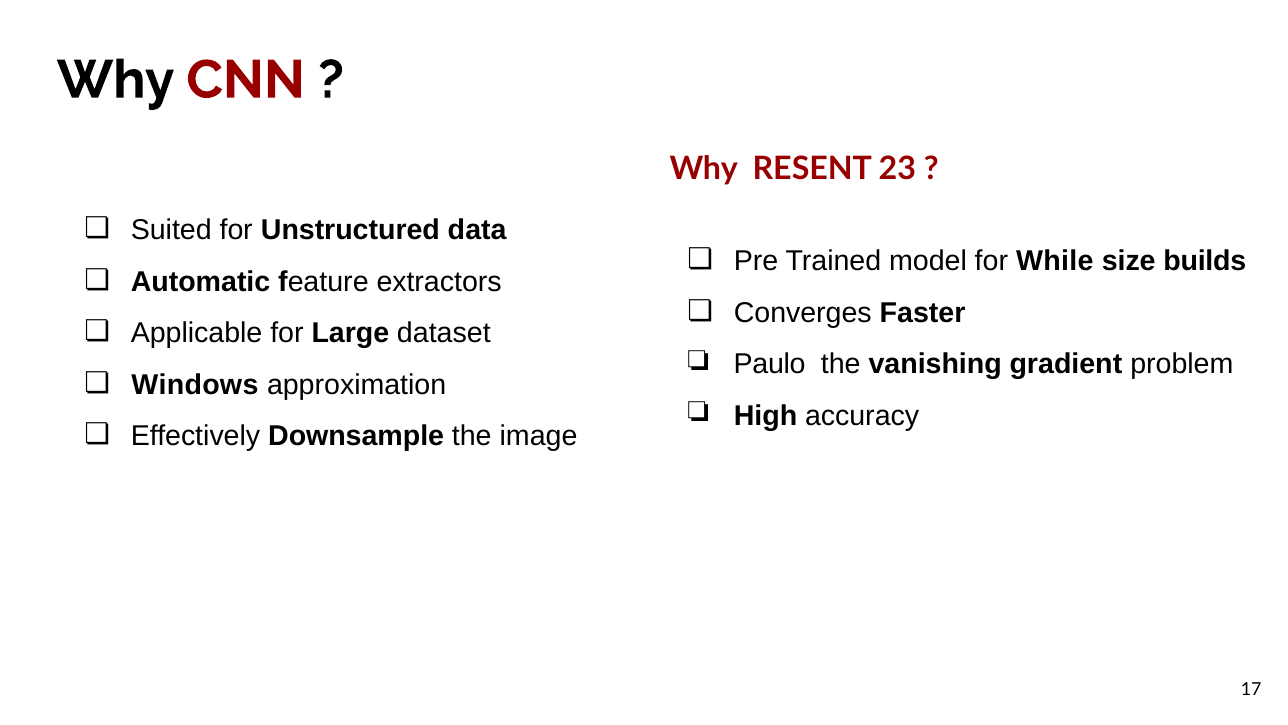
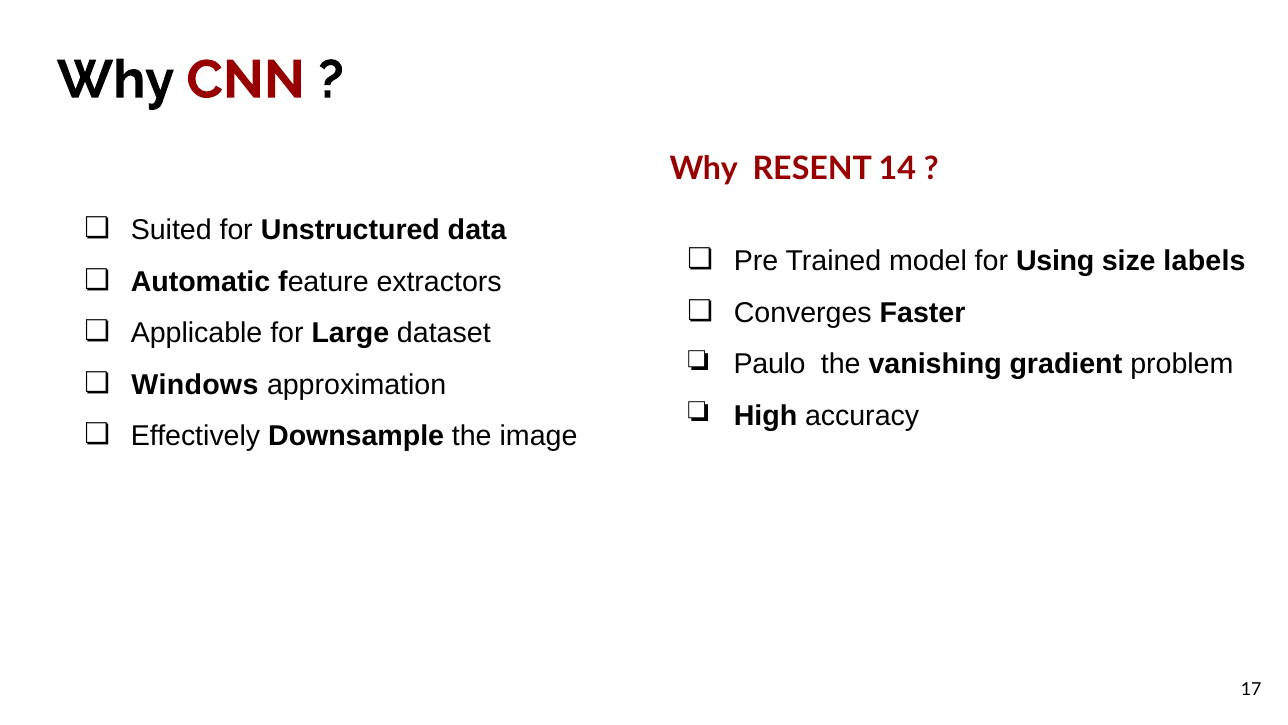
23: 23 -> 14 (897, 169)
While: While -> Using (1055, 261)
builds: builds -> labels (1205, 261)
